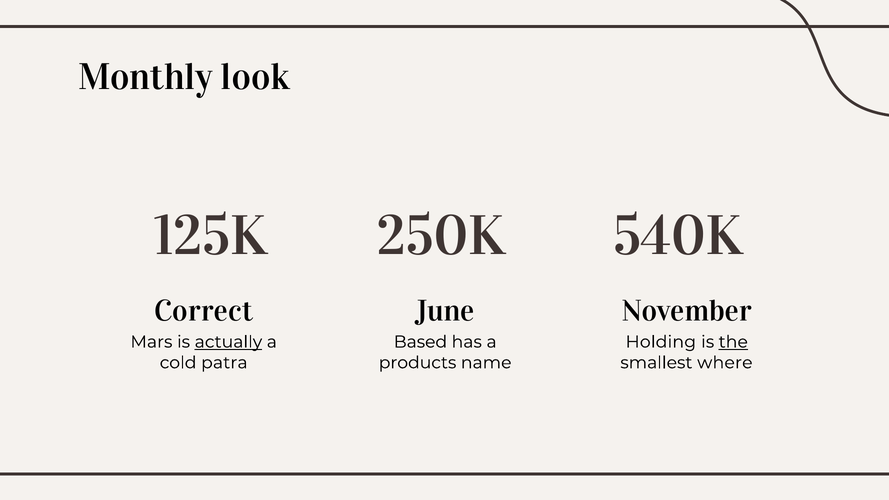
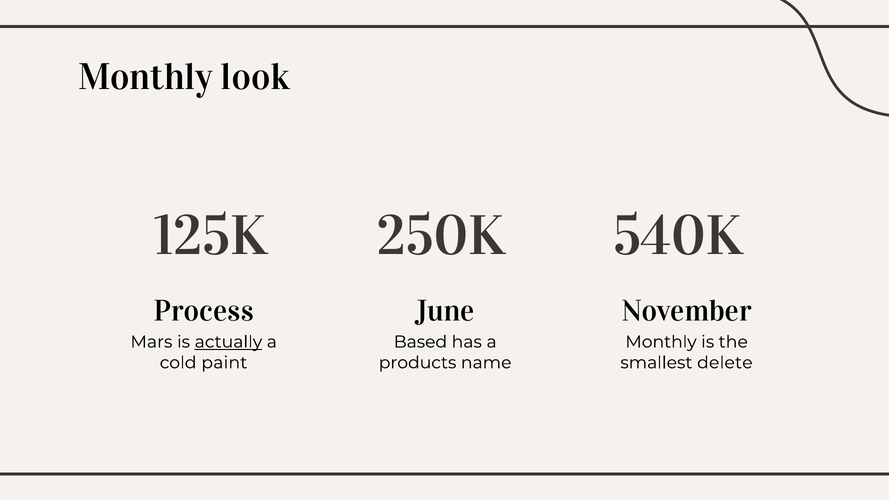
Correct: Correct -> Process (204, 311)
Holding: Holding -> Monthly (661, 342)
the underline: present -> none (733, 342)
patra: patra -> paint (224, 363)
where: where -> delete (725, 363)
